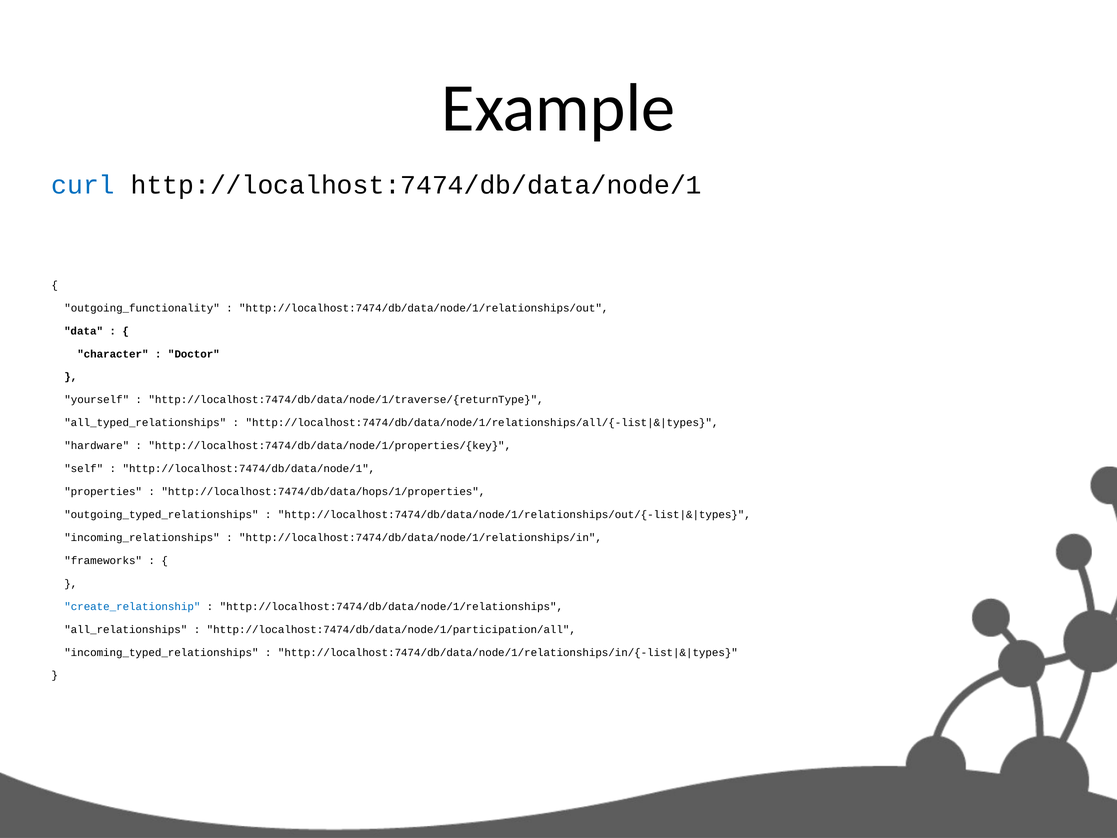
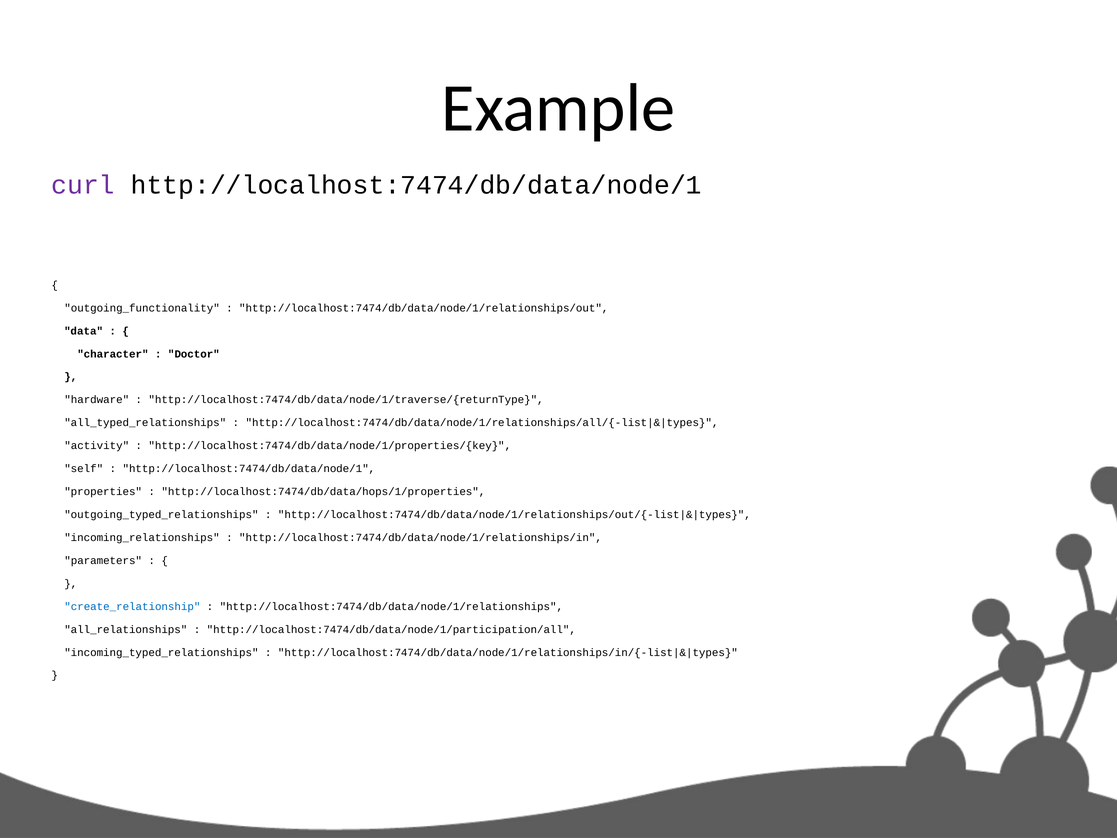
curl colour: blue -> purple (83, 185)
yourself: yourself -> hardware (97, 400)
hardware: hardware -> activity (97, 446)
frameworks: frameworks -> parameters (103, 560)
